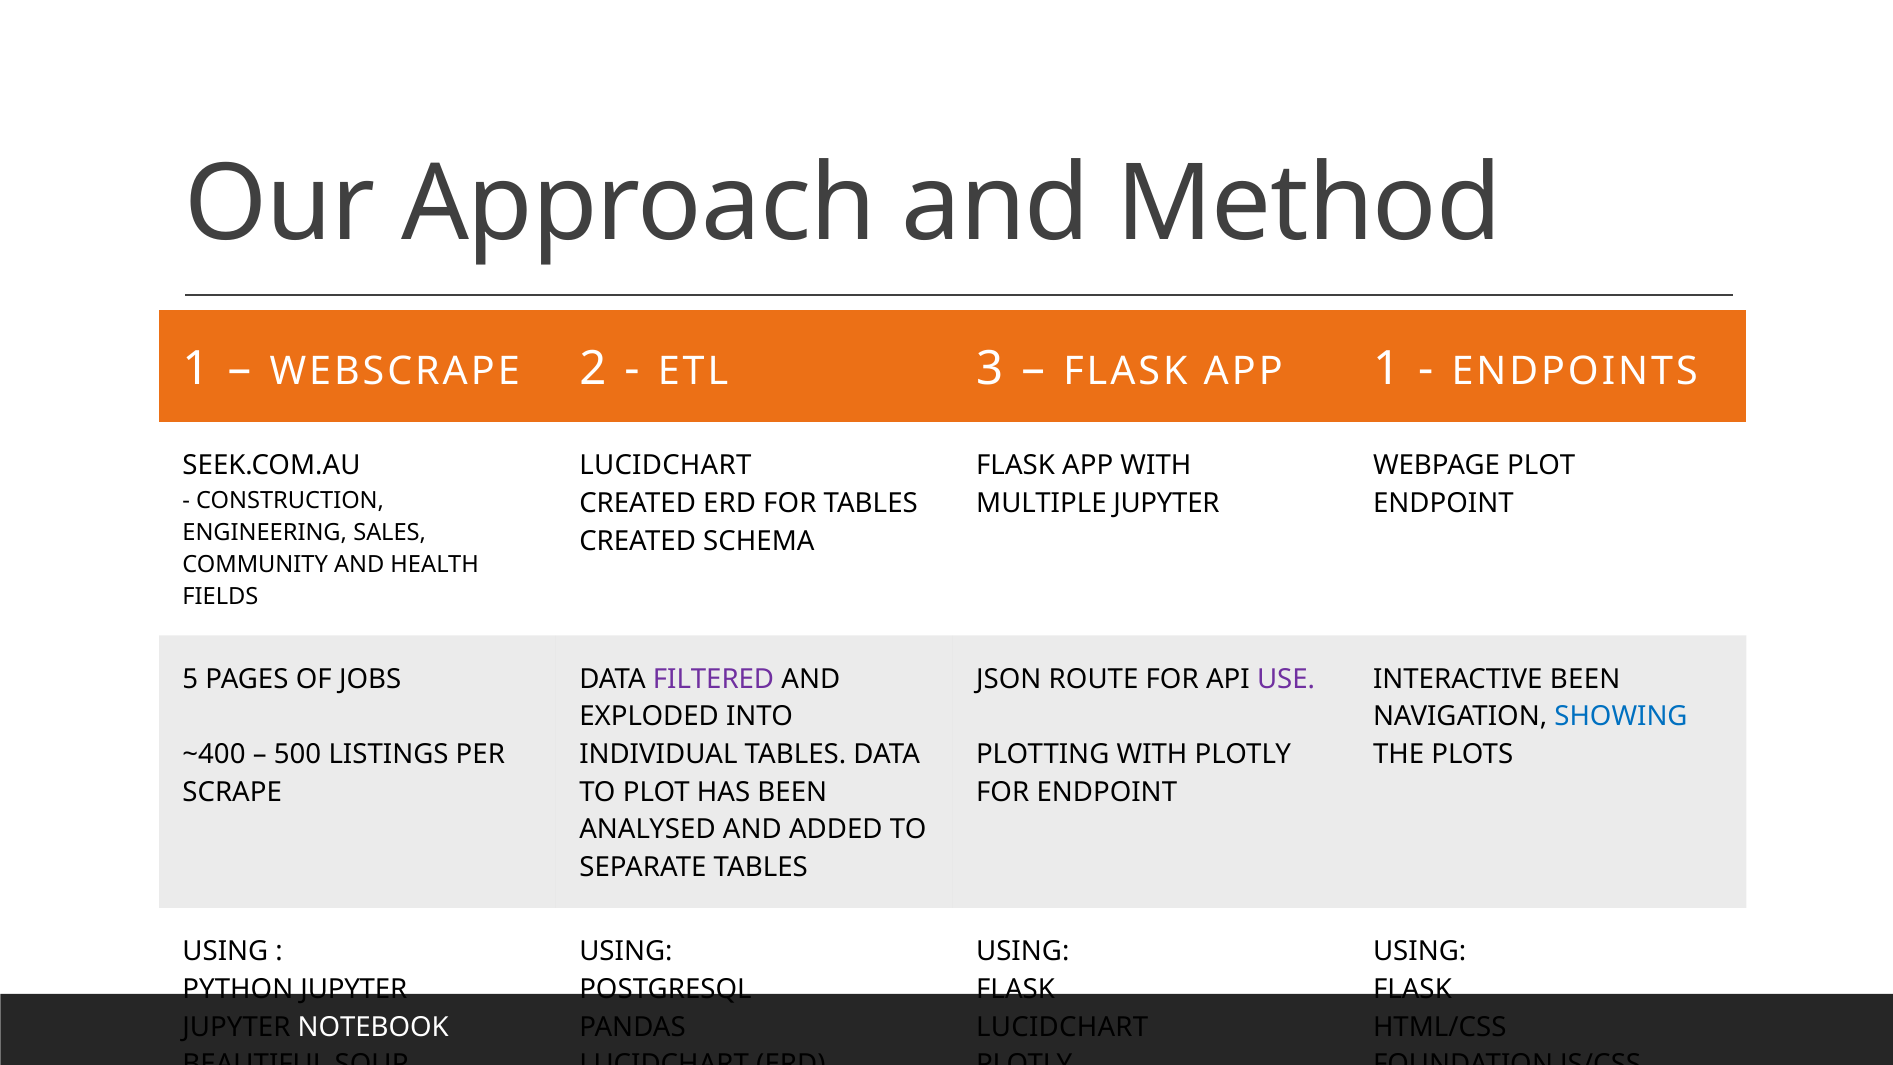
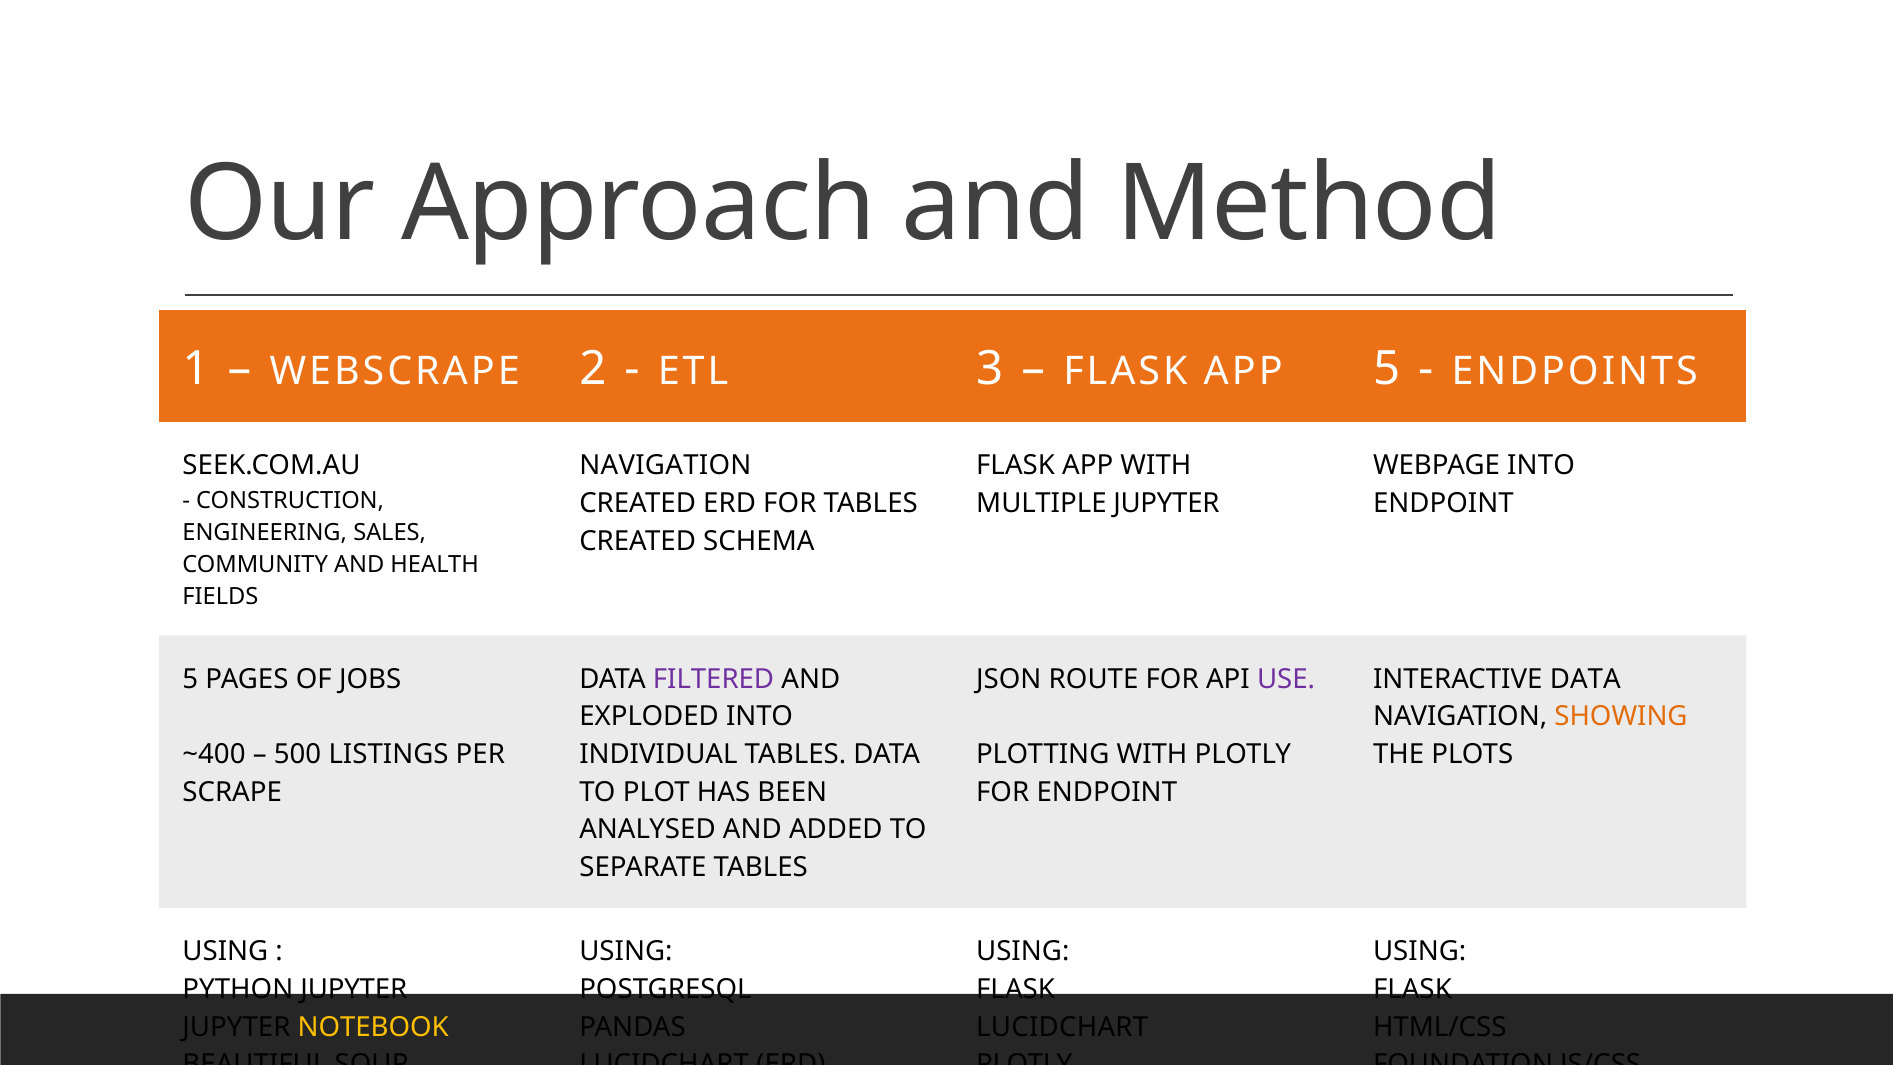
APP 1: 1 -> 5 (1387, 369)
LUCIDCHART: LUCIDCHART -> NAVIGATION (665, 466)
WEBPAGE PLOT: PLOT -> INTO (1541, 466)
INTERACTIVE BEEN: BEEN -> DATA (1585, 679)
SHOWING colour: blue -> orange (1621, 717)
NOTEBOOK colour: white -> yellow (373, 1027)
